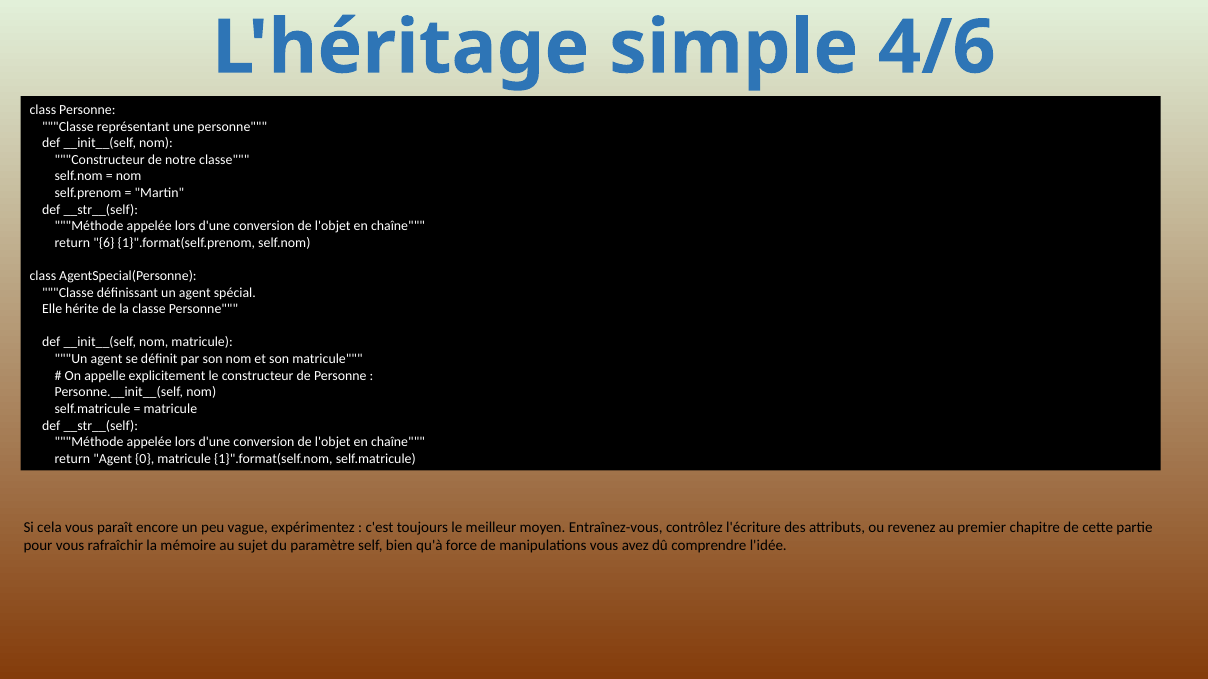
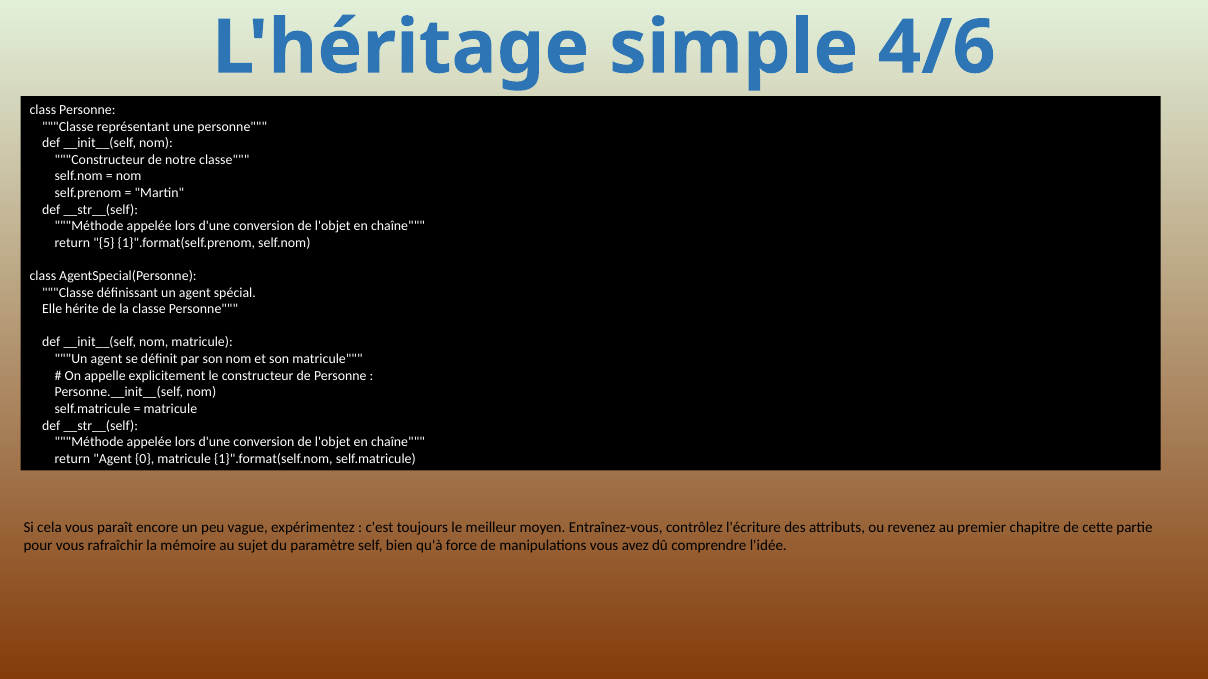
6: 6 -> 5 (104, 243)
